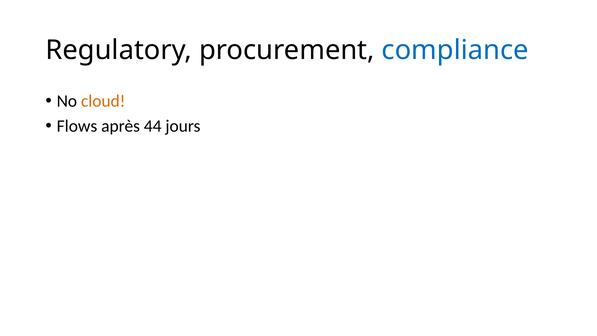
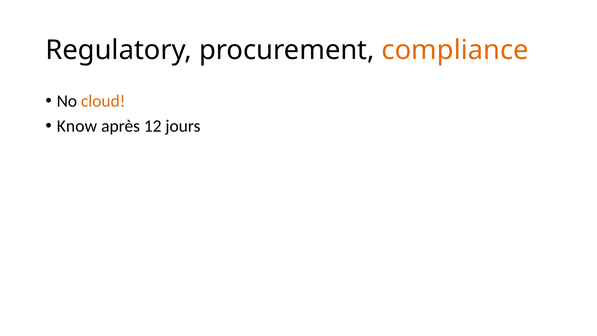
compliance colour: blue -> orange (455, 50)
Flows: Flows -> Know (77, 126)
44: 44 -> 12 (153, 126)
